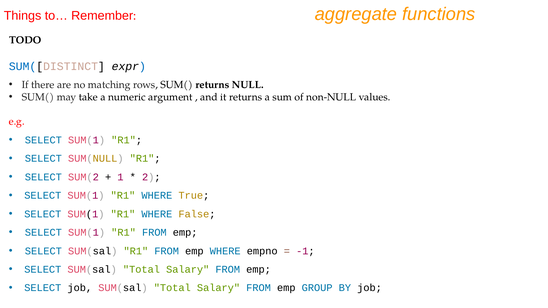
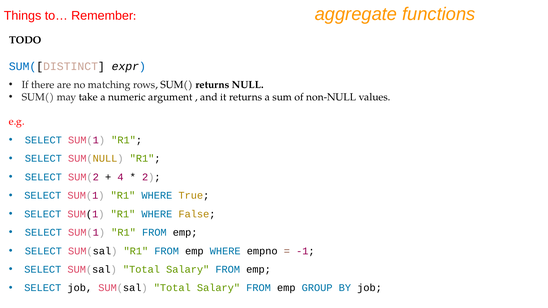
1: 1 -> 4 (120, 177)
